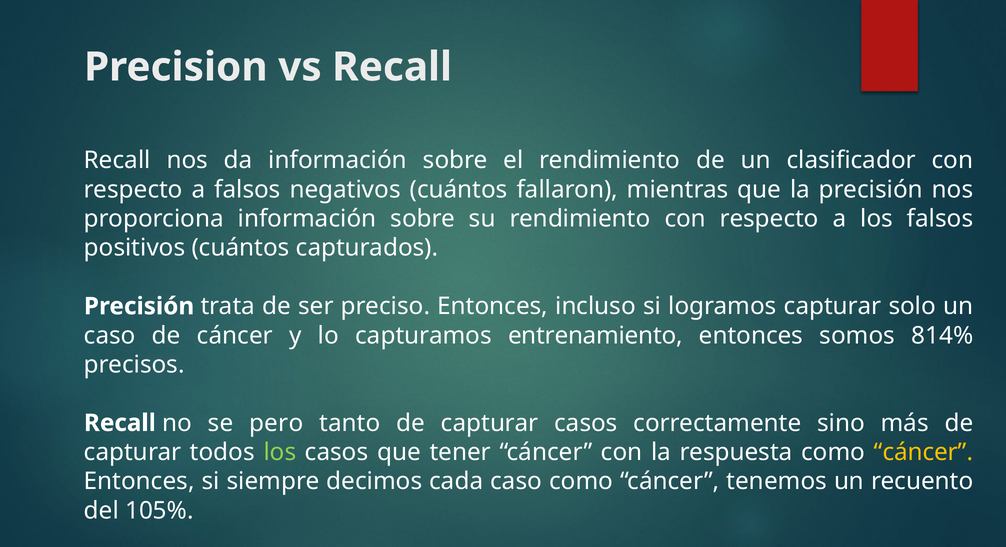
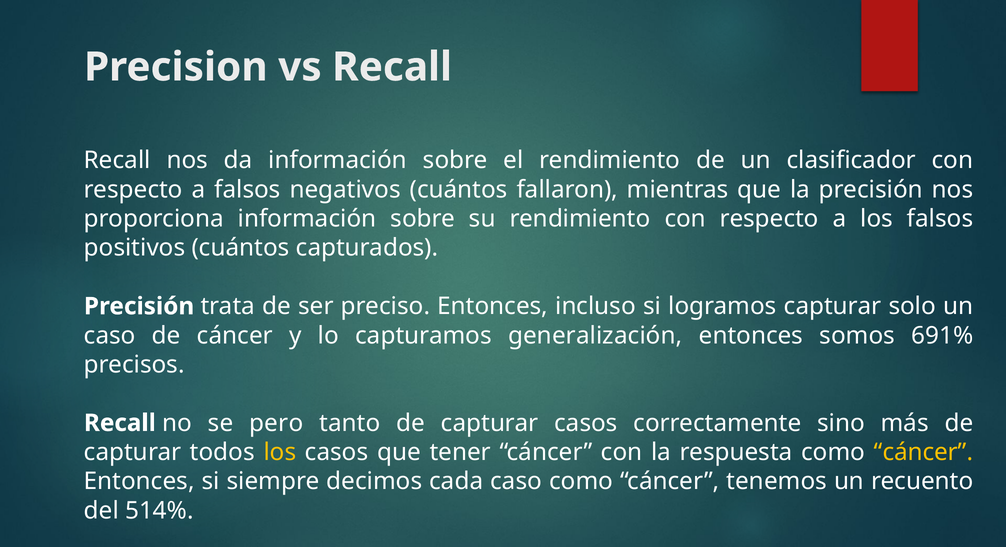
entrenamiento: entrenamiento -> generalización (595, 336)
814%: 814% -> 691% (942, 336)
los colour: light green -> yellow (280, 453)
105%: 105% -> 514% (159, 511)
